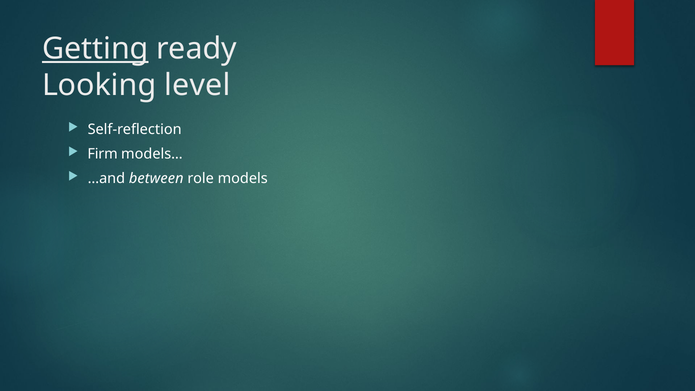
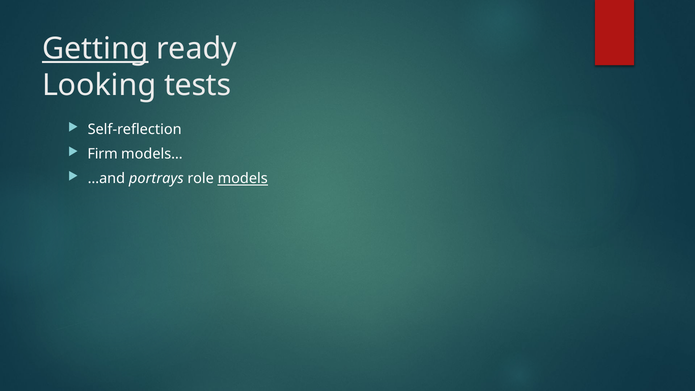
level: level -> tests (198, 85)
between: between -> portrays (156, 179)
models underline: none -> present (243, 179)
